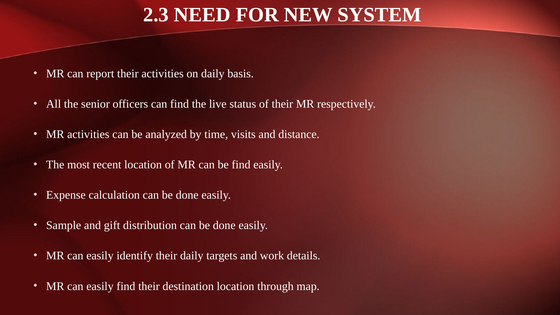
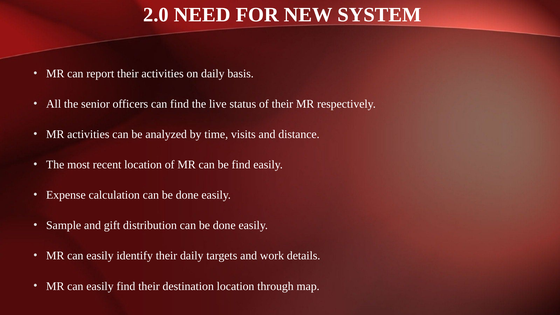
2.3: 2.3 -> 2.0 (156, 15)
